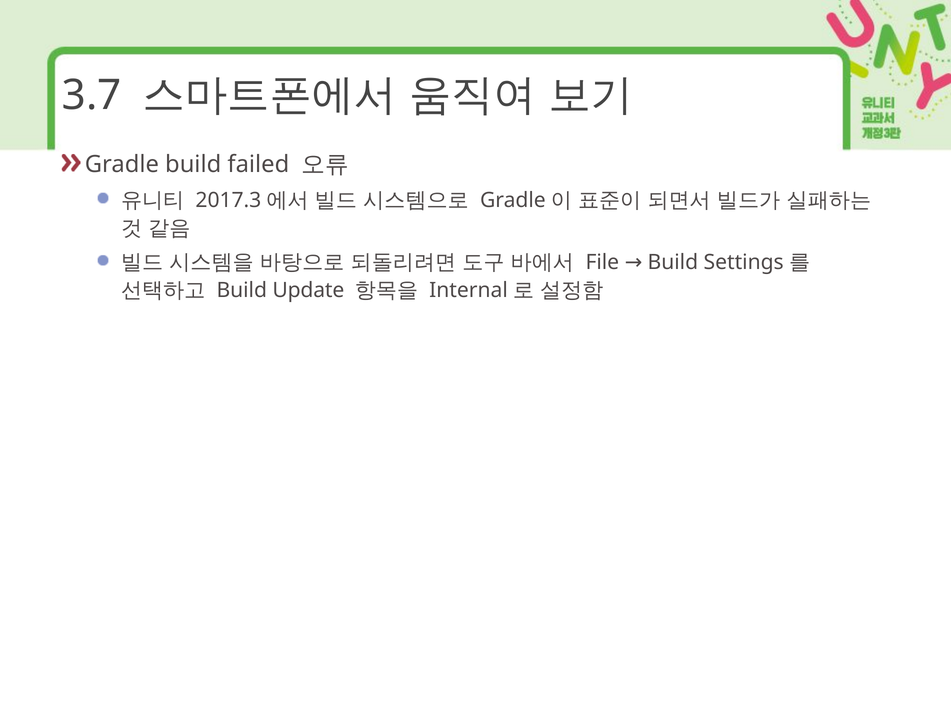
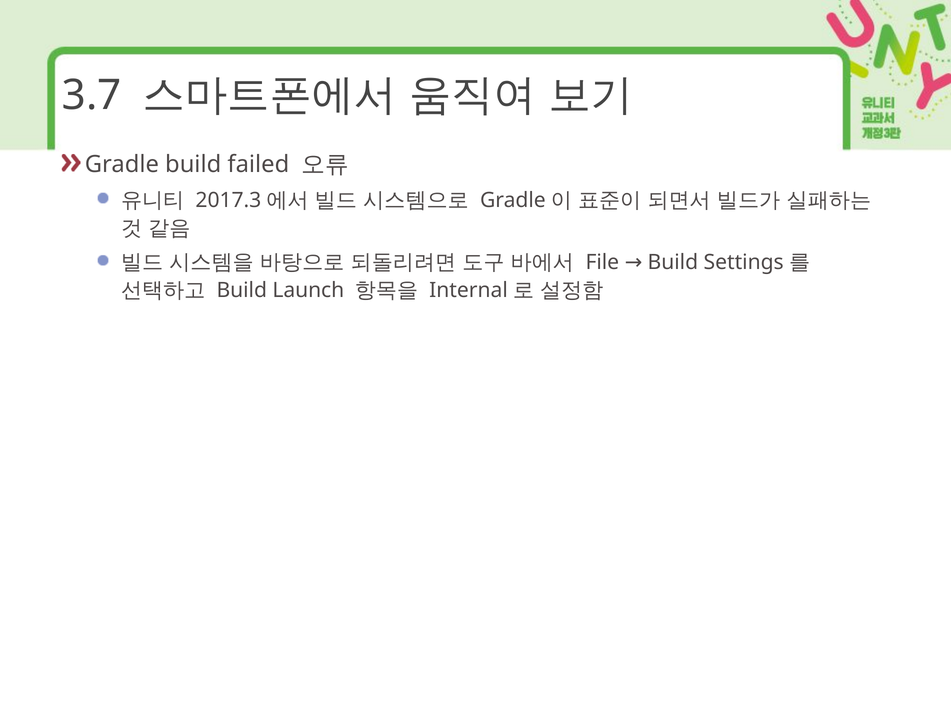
Update: Update -> Launch (308, 290)
